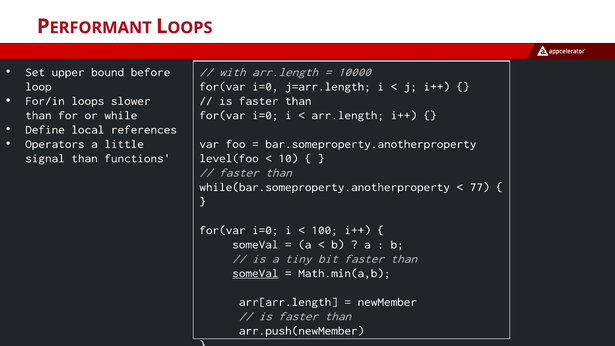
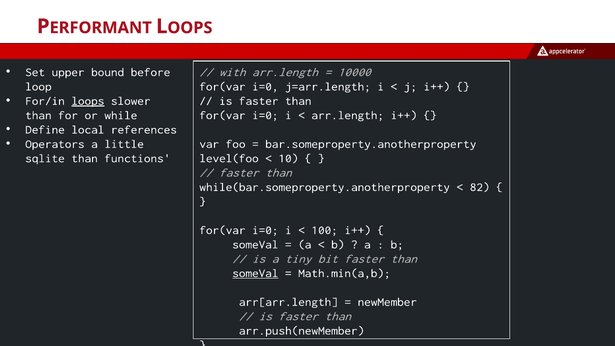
loops underline: none -> present (88, 101)
signal: signal -> sqlite (45, 158)
77: 77 -> 82 (480, 187)
